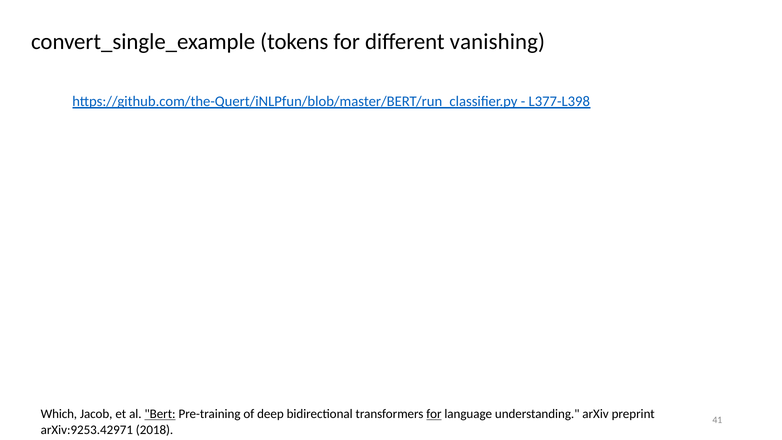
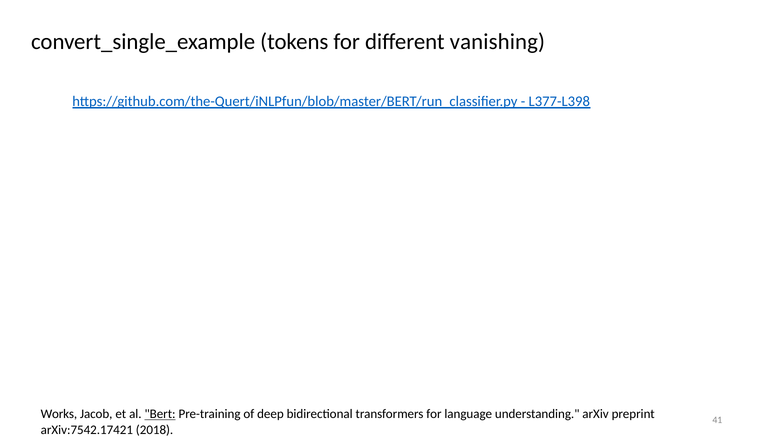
Which: Which -> Works (59, 414)
for underline: present -> none (434, 414)
arXiv:9253.42971: arXiv:9253.42971 -> arXiv:7542.17421 (87, 430)
